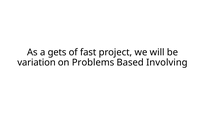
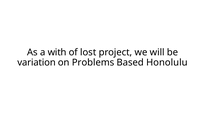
gets: gets -> with (57, 52)
fast: fast -> lost (88, 52)
Involving: Involving -> Honolulu (167, 62)
